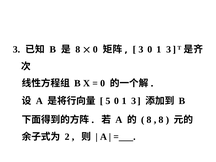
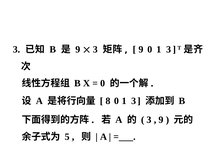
8: 8 -> 9 (78, 49)
0: 0 -> 3 (95, 49)
3: 3 -> 9 (141, 49)
5: 5 -> 8 (108, 101)
8: 8 -> 3 (149, 120)
8: 8 -> 9 (161, 120)
2: 2 -> 5 (67, 137)
